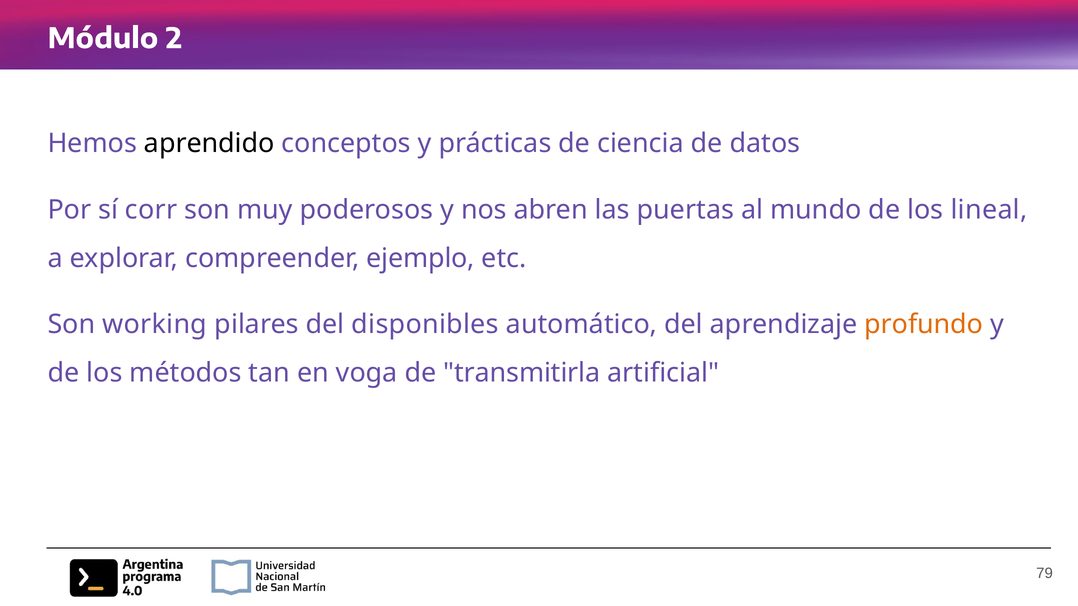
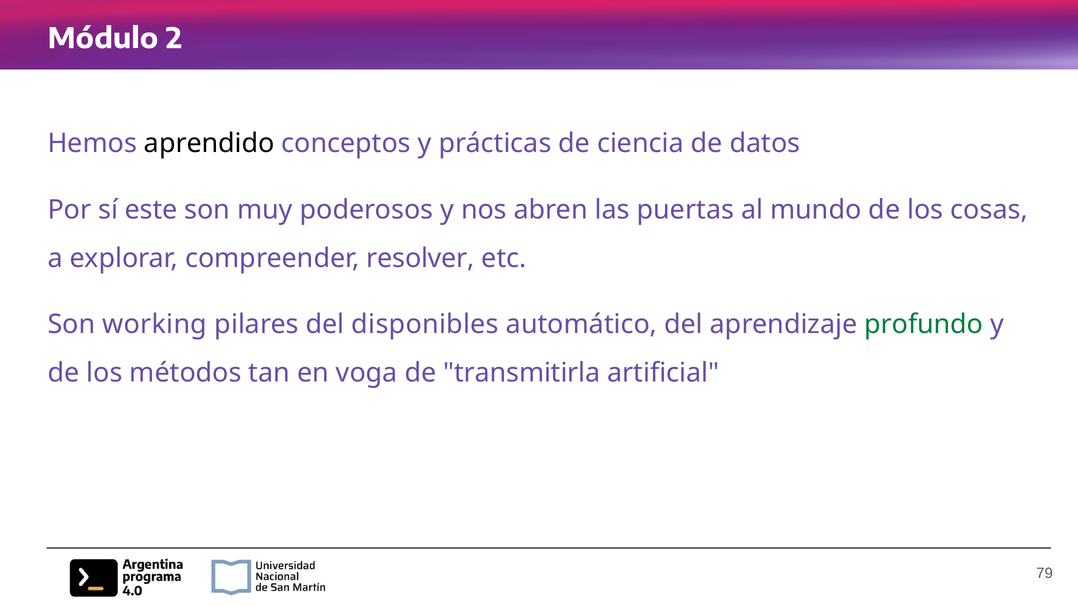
corr: corr -> este (151, 210)
lineal: lineal -> cosas (989, 210)
ejemplo: ejemplo -> resolver (420, 258)
profundo colour: orange -> green (924, 325)
